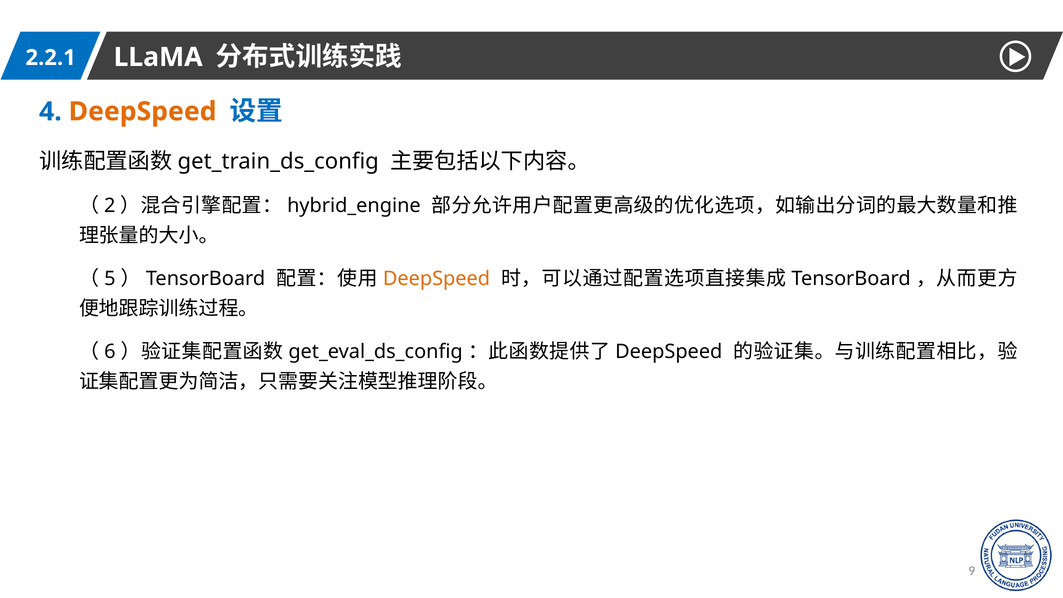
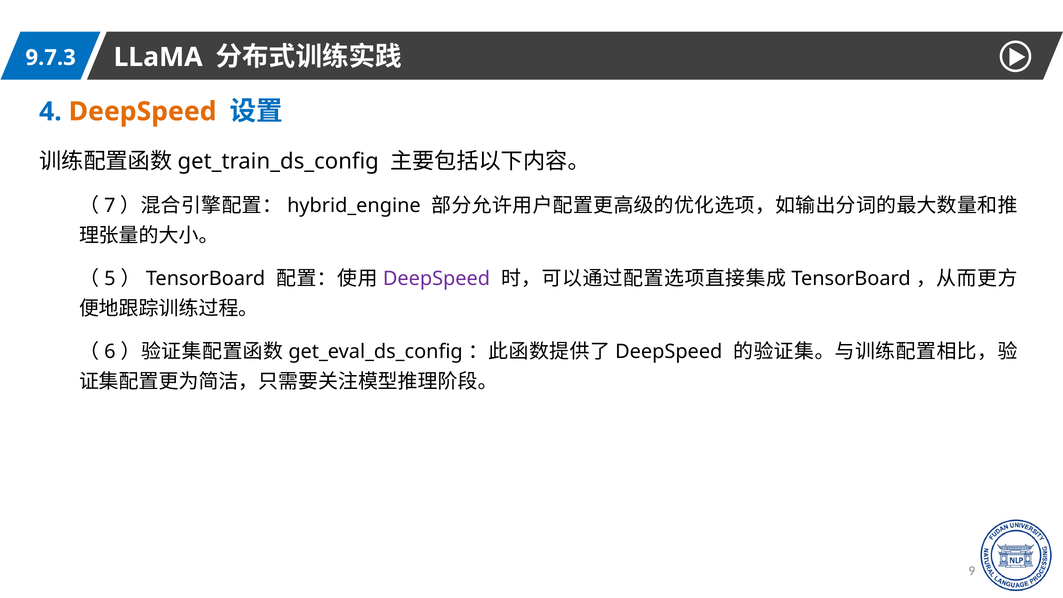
2.2.1: 2.2.1 -> 9.7.3 (51, 58)
2: 2 -> 7 (110, 206)
DeepSpeed colour: orange -> purple (436, 279)
